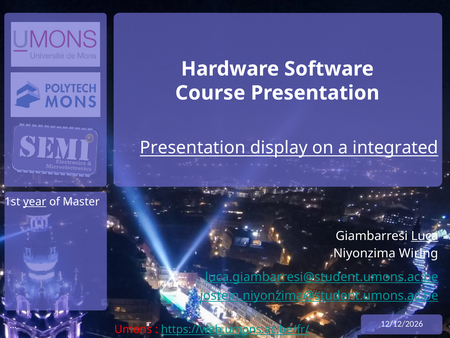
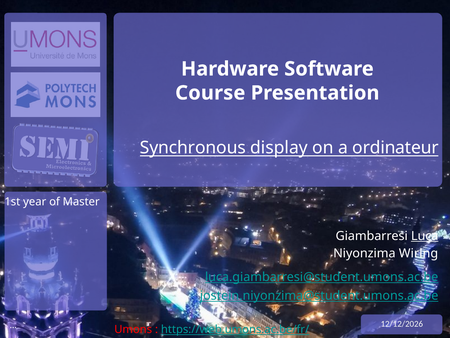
Presentation: Presentation -> Synchronous (193, 147)
integrated: integrated -> ordinateur (395, 147)
year underline: present -> none (35, 201)
